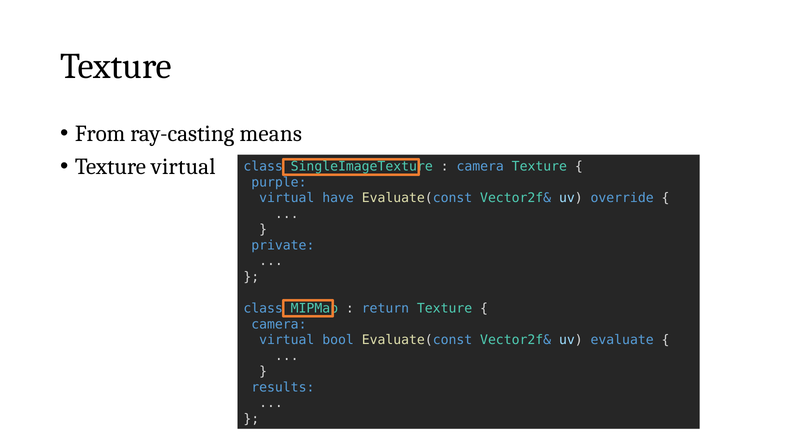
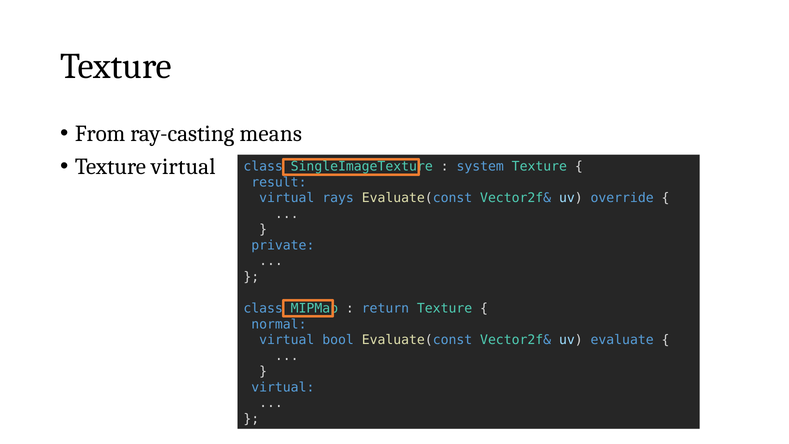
camera: camera -> system (480, 166)
purple: purple -> result (279, 182)
have: have -> rays (338, 198)
camera: camera -> normal (279, 324)
results: results -> virtual (283, 387)
